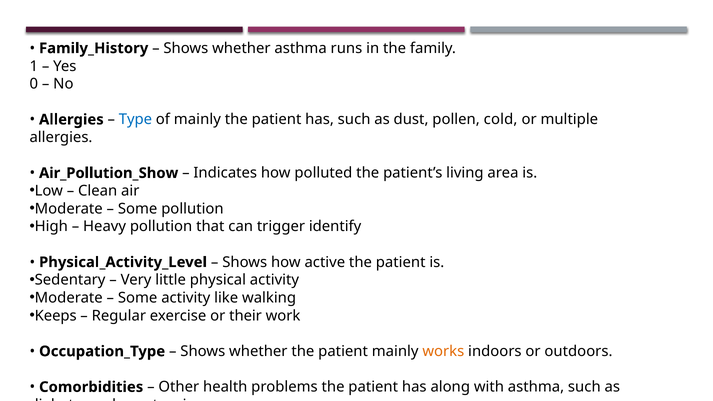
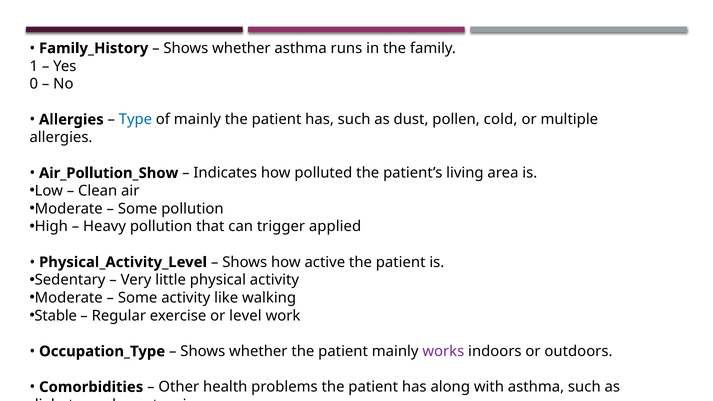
identify: identify -> applied (335, 227)
Keeps: Keeps -> Stable (56, 316)
their: their -> level (245, 316)
works colour: orange -> purple (443, 351)
